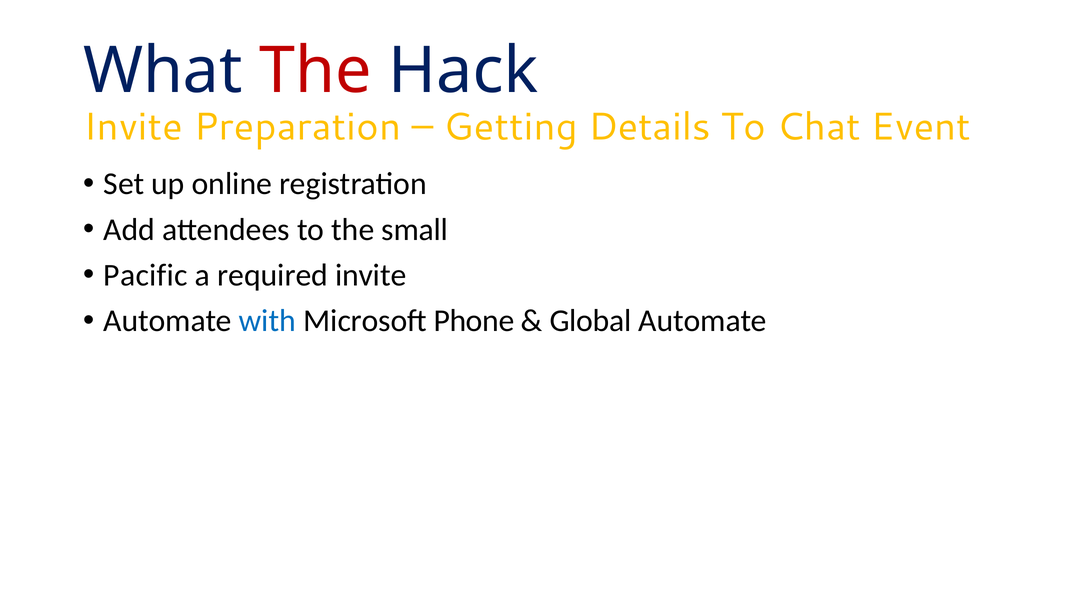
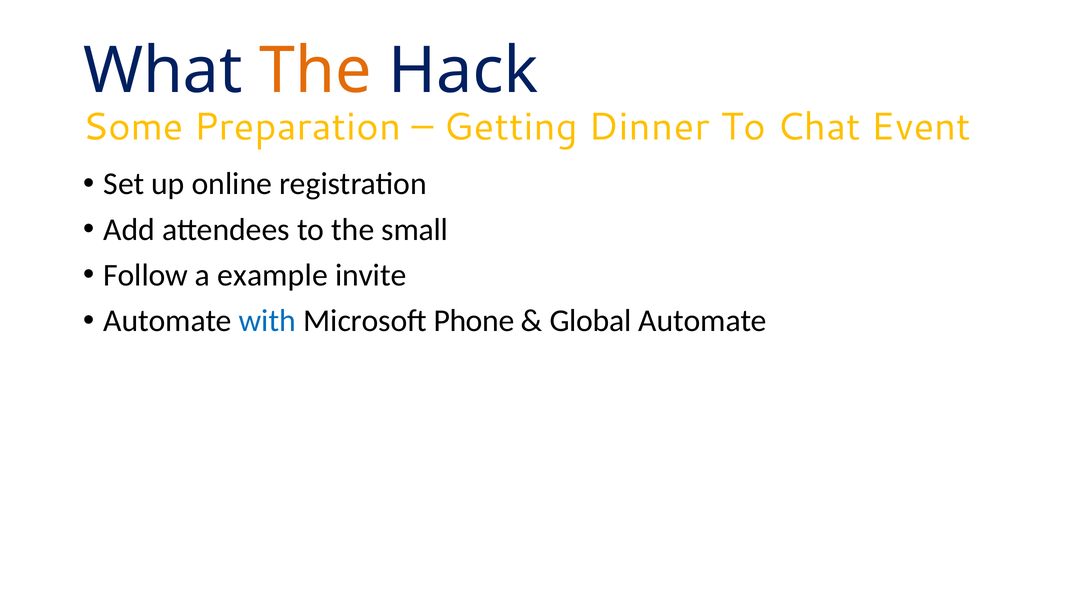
The colour: red -> orange (315, 71)
Invite: Invite -> Some (133, 127)
Details: Details -> Dinner (649, 127)
Pacific: Pacific -> Follow (146, 275)
required: required -> example (273, 275)
